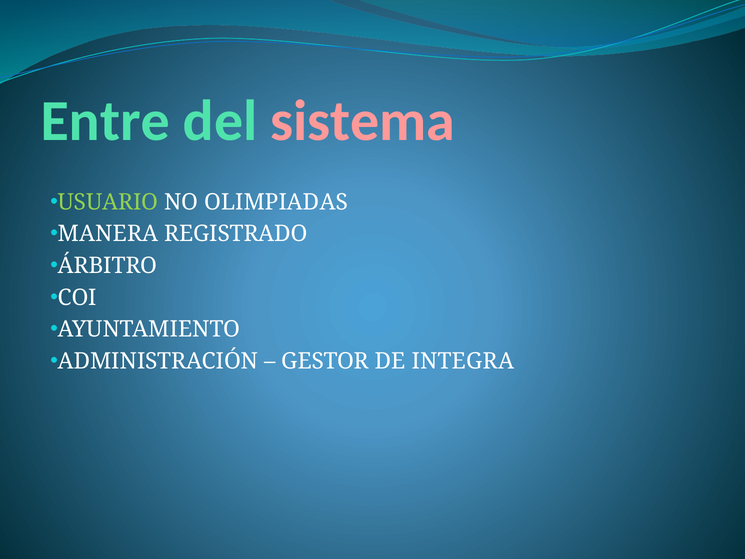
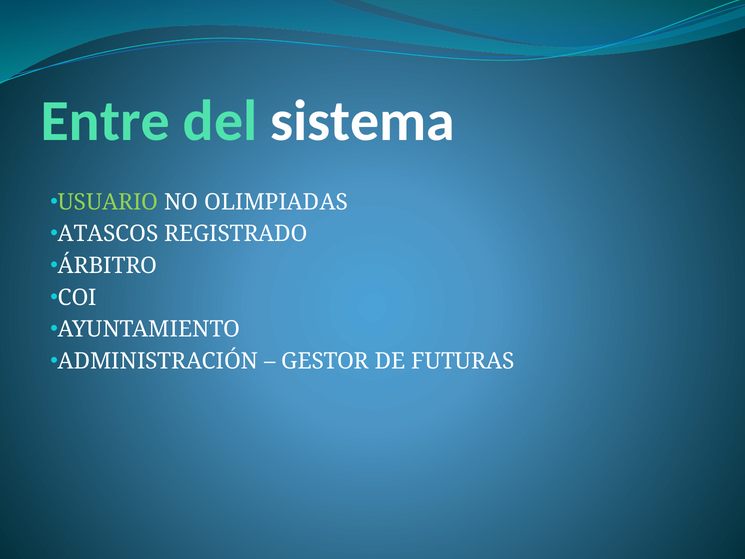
sistema colour: pink -> white (363, 121)
MANERA: MANERA -> ATASCOS (108, 234)
INTEGRA: INTEGRA -> FUTURAS (463, 361)
